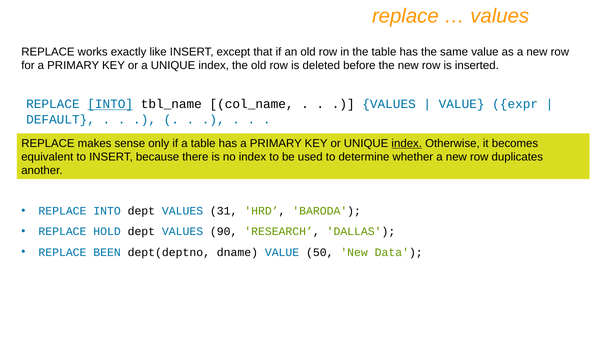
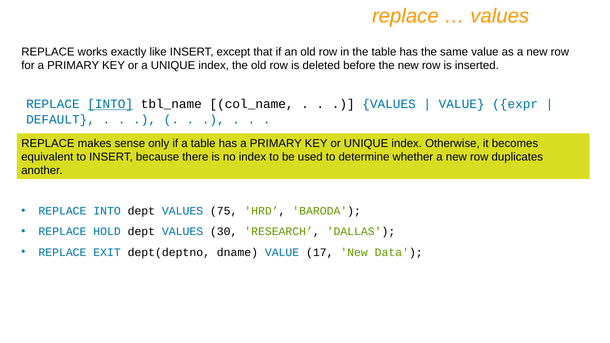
index underline: present -> none (407, 143)
31: 31 -> 75 (224, 211)
90: 90 -> 30 (224, 232)
BEEN: BEEN -> EXIT (107, 252)
50: 50 -> 17 (320, 252)
